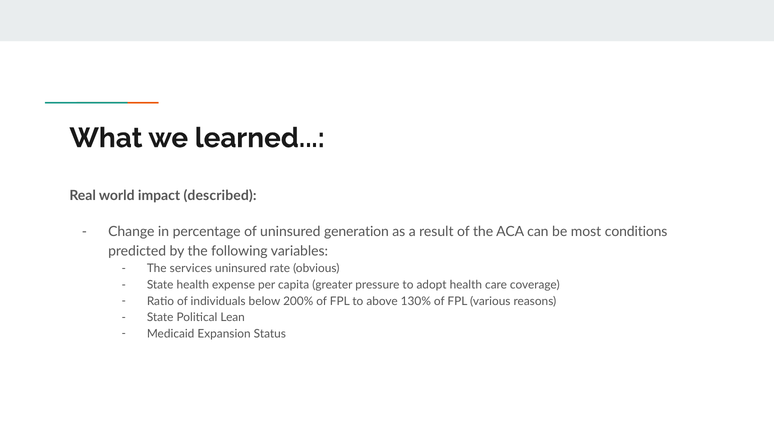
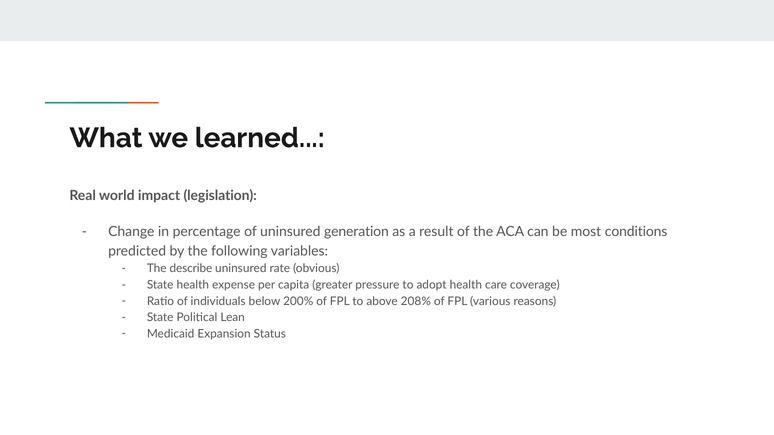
described: described -> legislation (220, 196)
services: services -> describe (191, 269)
130%: 130% -> 208% (416, 301)
